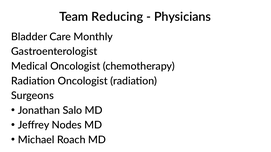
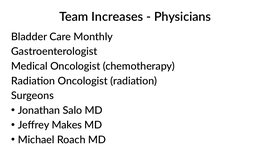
Reducing: Reducing -> Increases (117, 17)
Nodes: Nodes -> Makes (67, 125)
